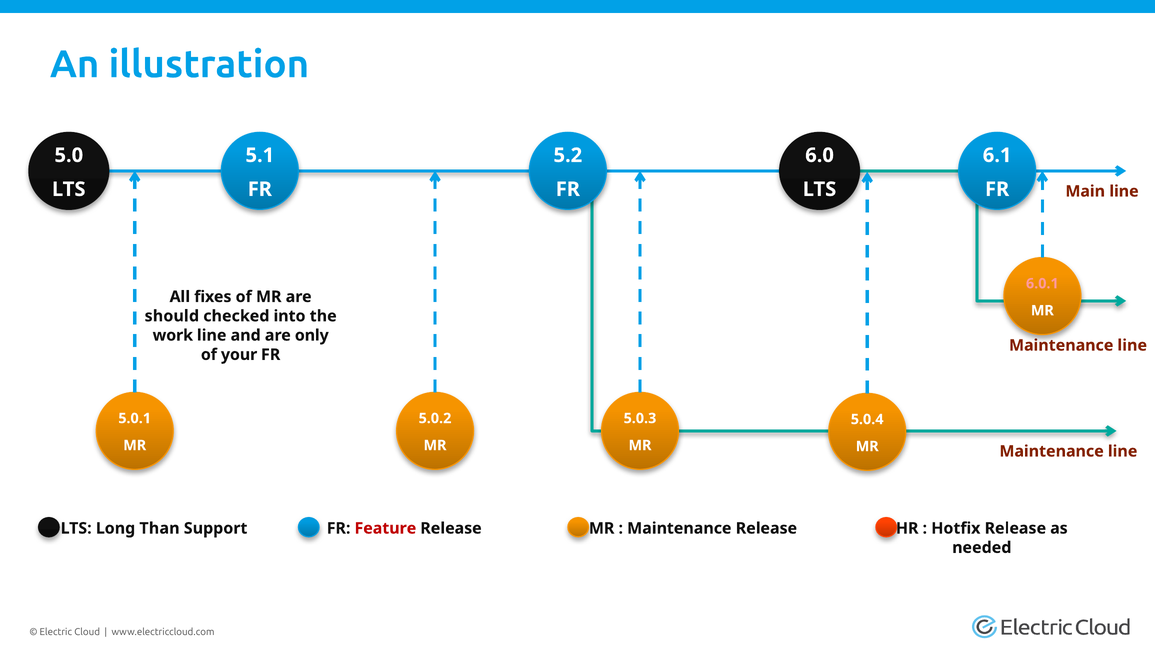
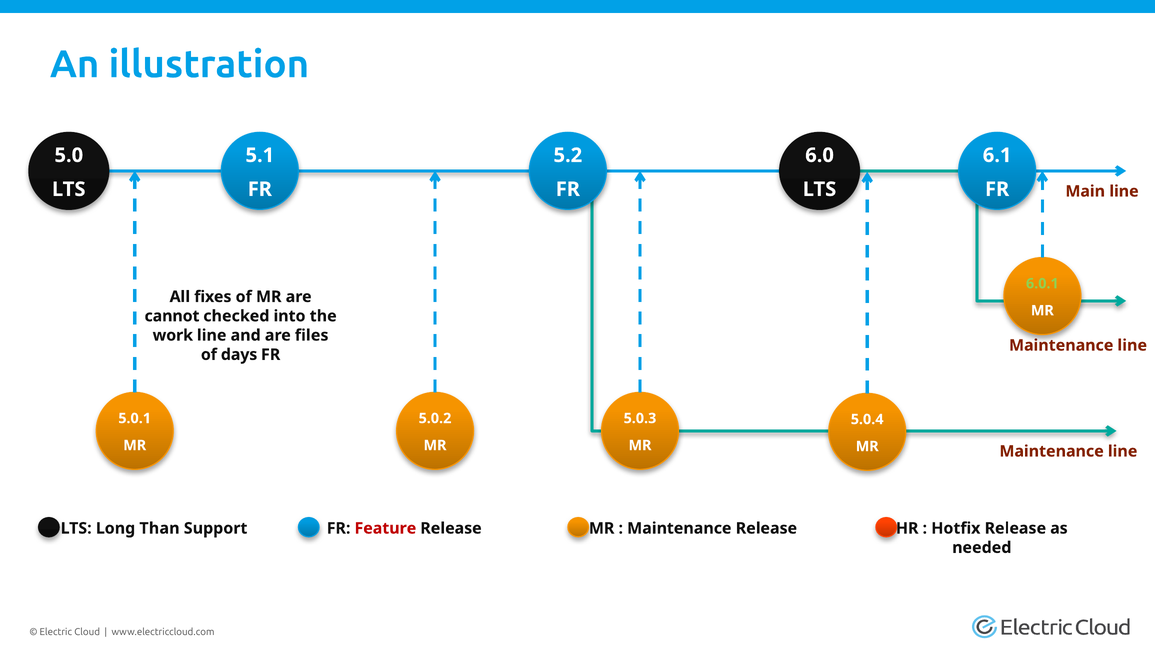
6.0.1 colour: pink -> light green (1042, 283)
should: should -> cannot (172, 316)
only: only -> files (312, 335)
your: your -> days (239, 354)
